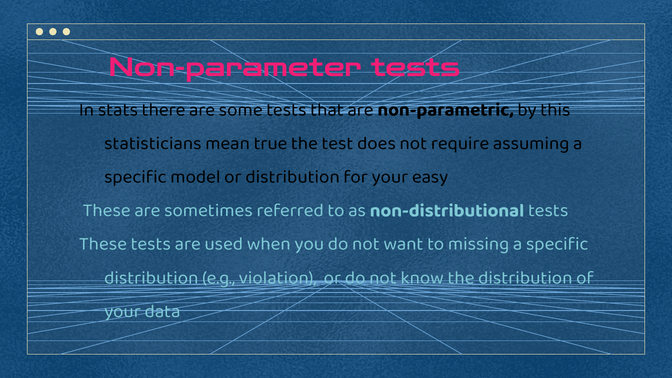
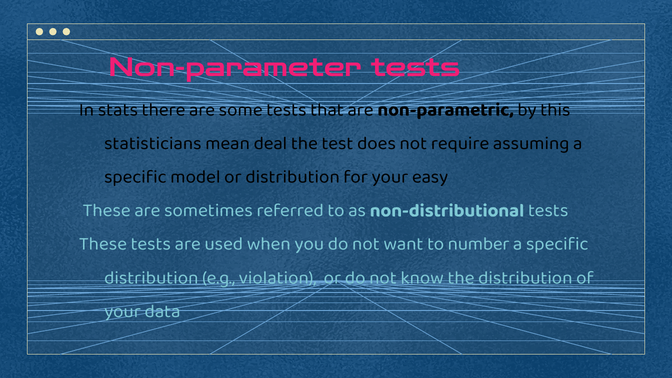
true: true -> deal (270, 143)
missing: missing -> number (479, 244)
